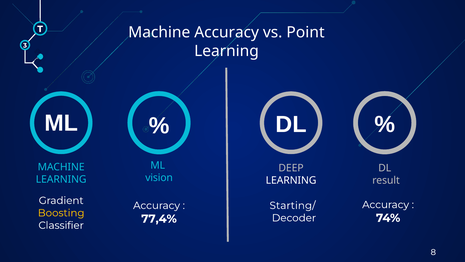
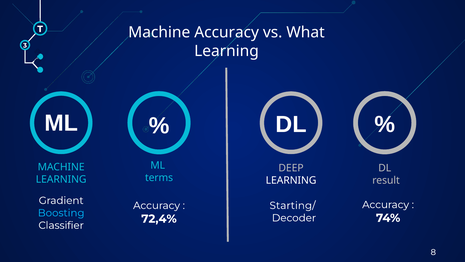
Point: Point -> What (306, 32)
vision: vision -> terms (159, 178)
Boosting colour: yellow -> light blue (61, 213)
77,4%: 77,4% -> 72,4% (159, 218)
